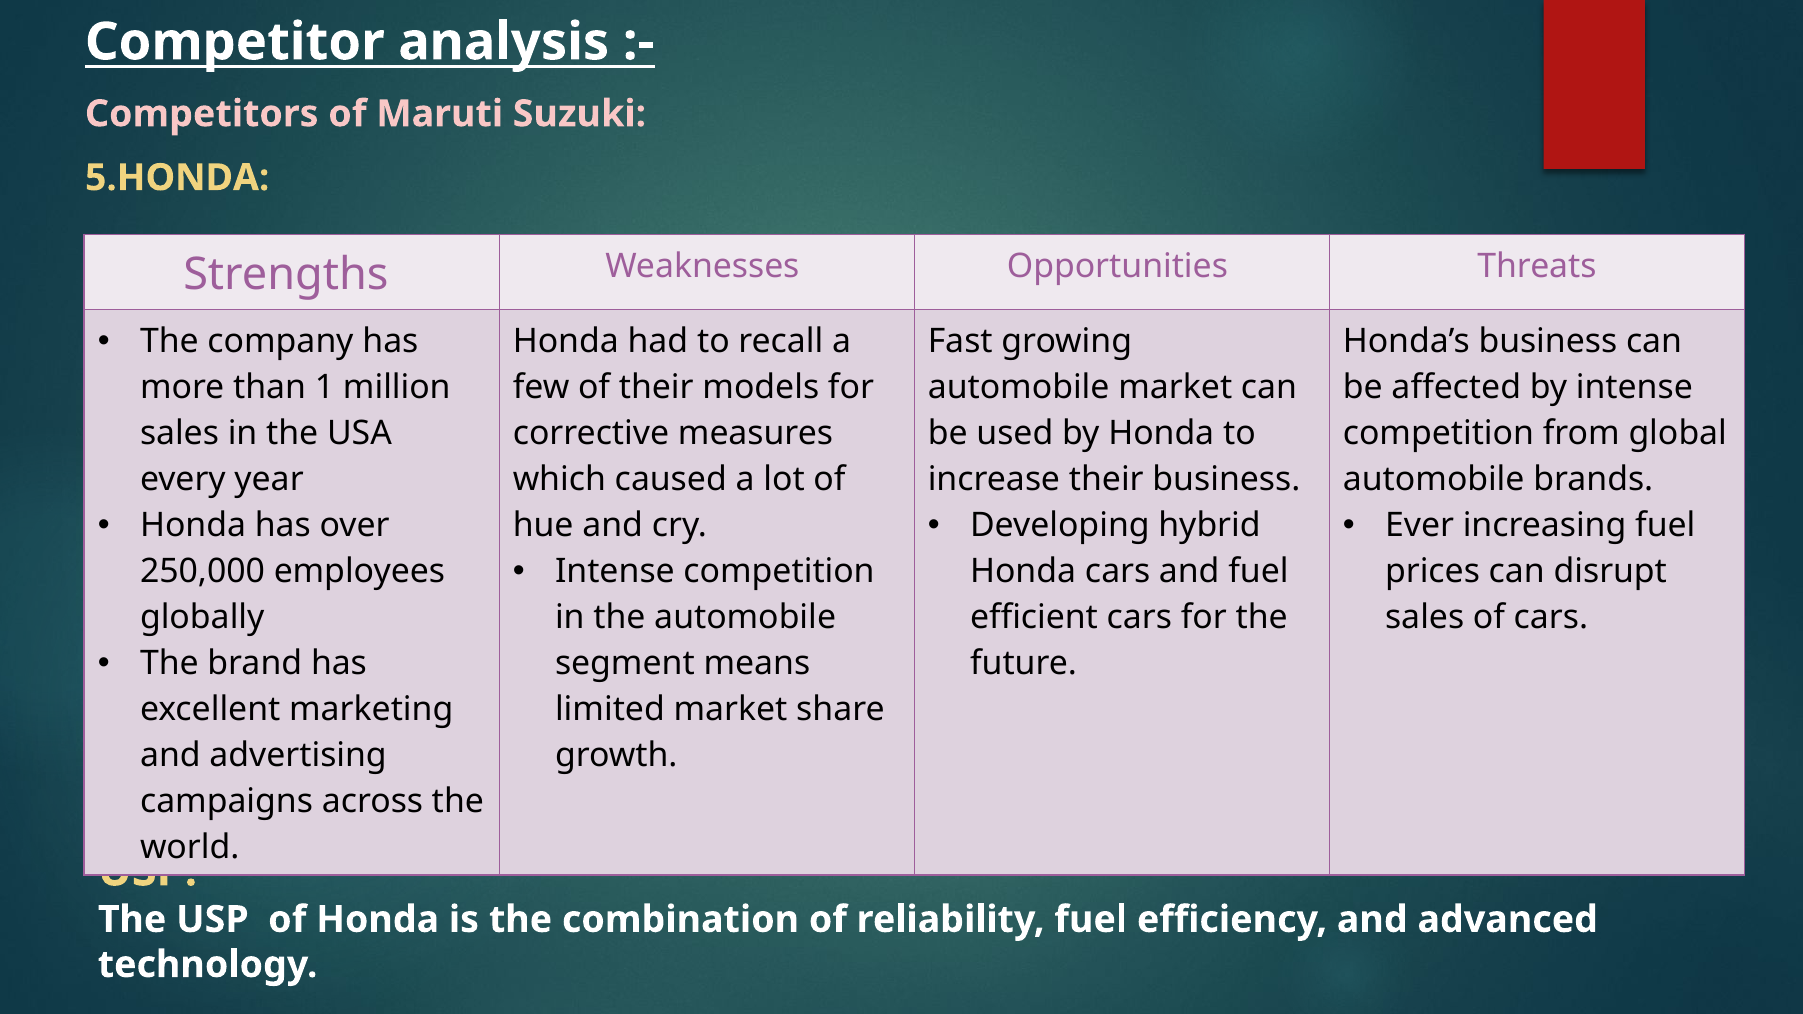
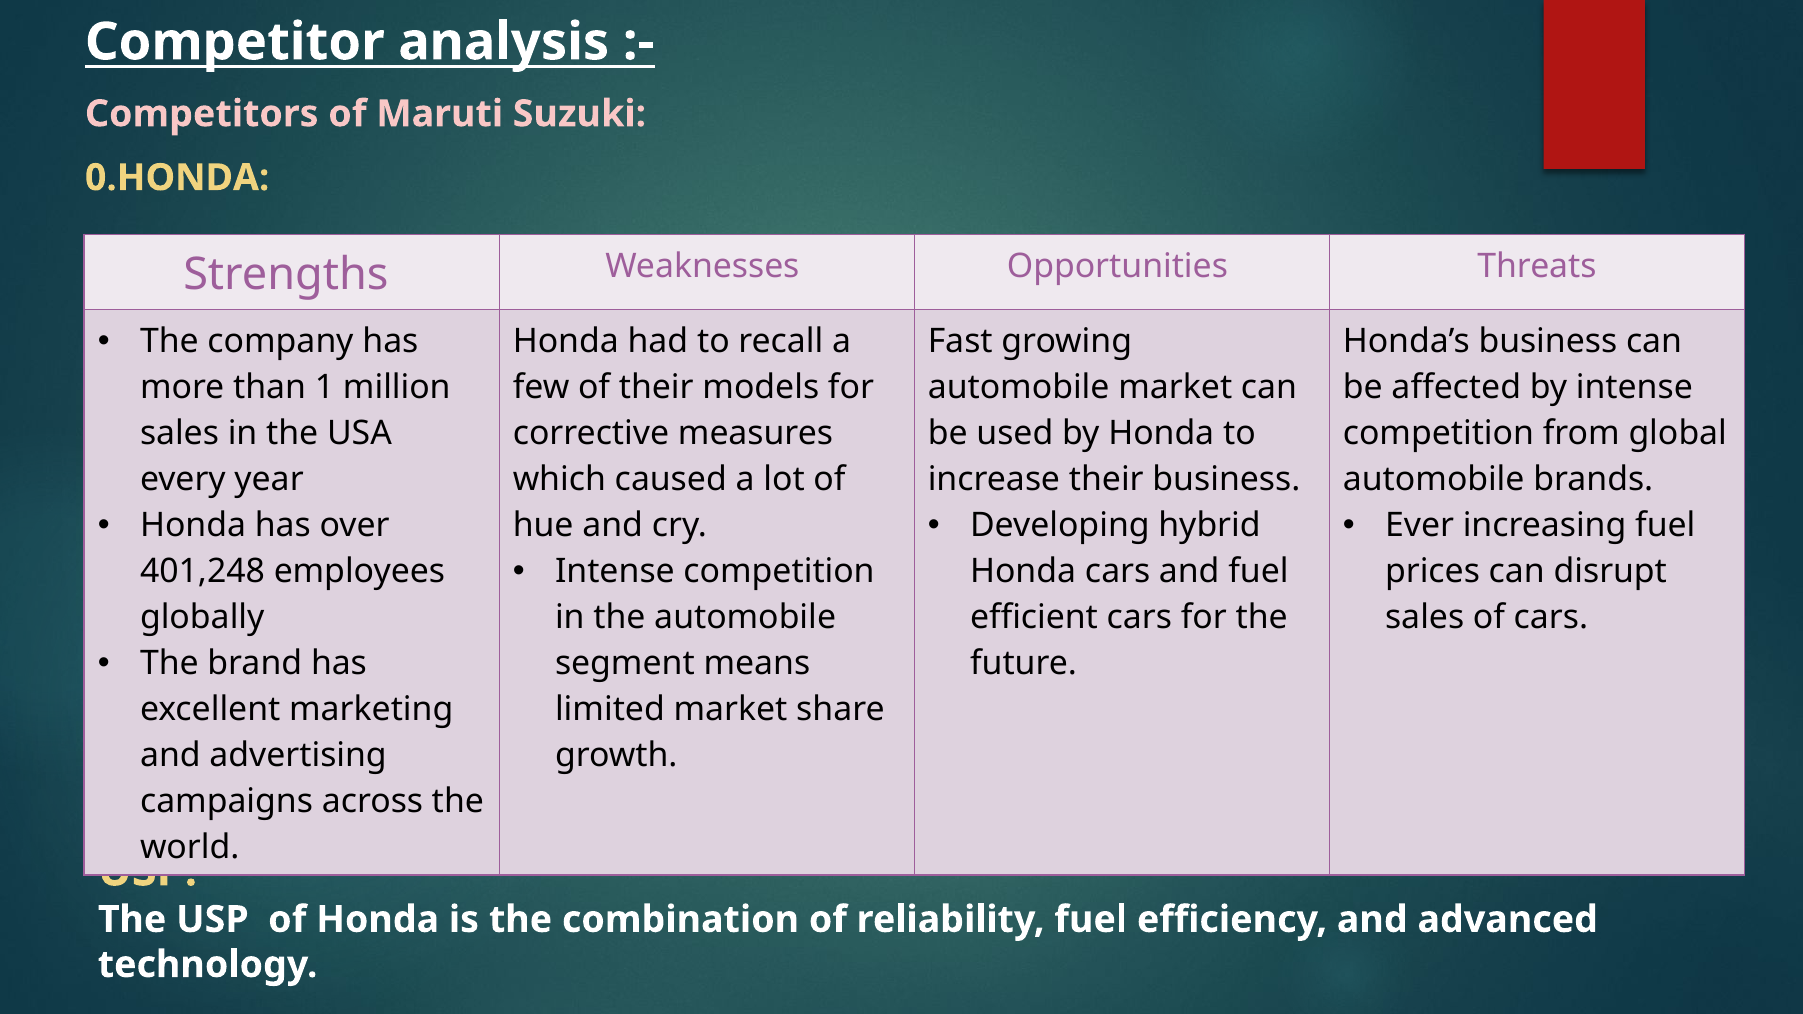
5.HONDA: 5.HONDA -> 0.HONDA (177, 178)
250,000: 250,000 -> 401,248 (203, 571)
